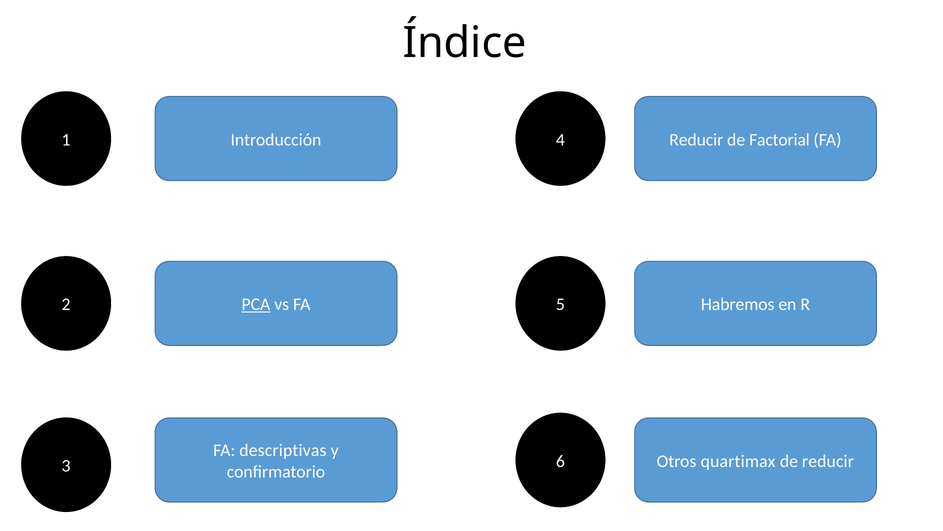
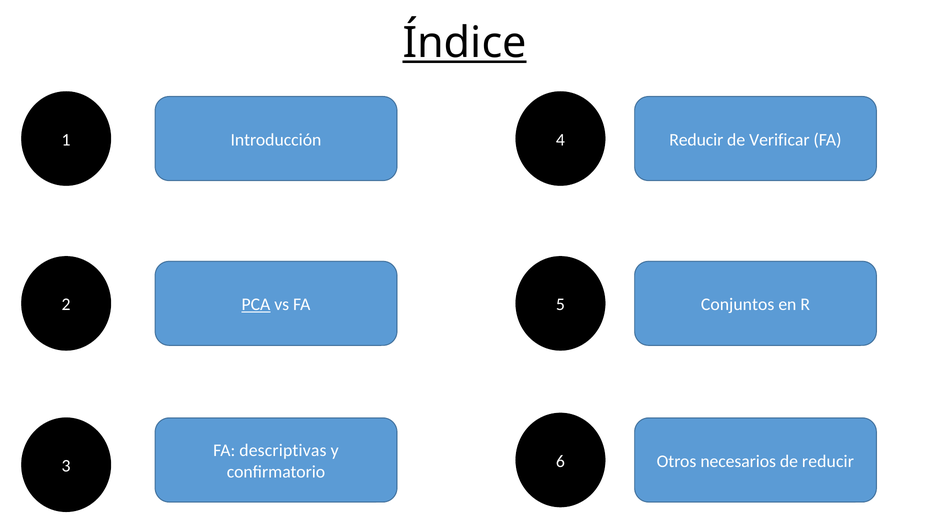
Índice underline: none -> present (465, 43)
Factorial: Factorial -> Verificar (779, 140)
Habremos: Habremos -> Conjuntos (738, 304)
quartimax: quartimax -> necesarios (738, 461)
